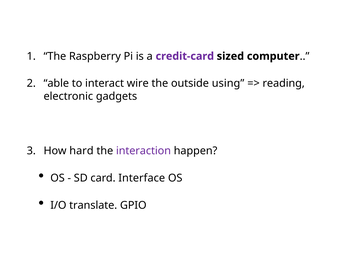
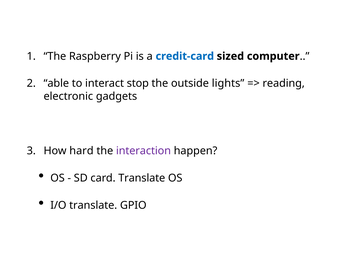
credit-card colour: purple -> blue (185, 56)
wire: wire -> stop (138, 83)
using: using -> lights (228, 83)
card Interface: Interface -> Translate (142, 178)
